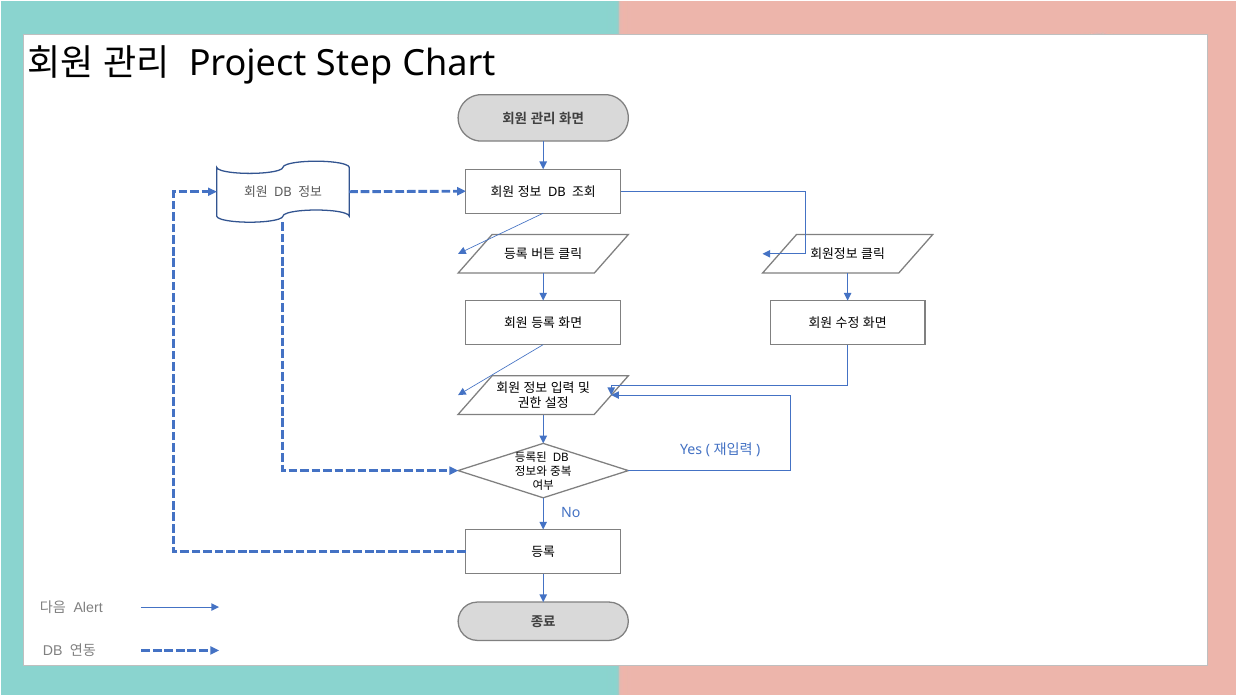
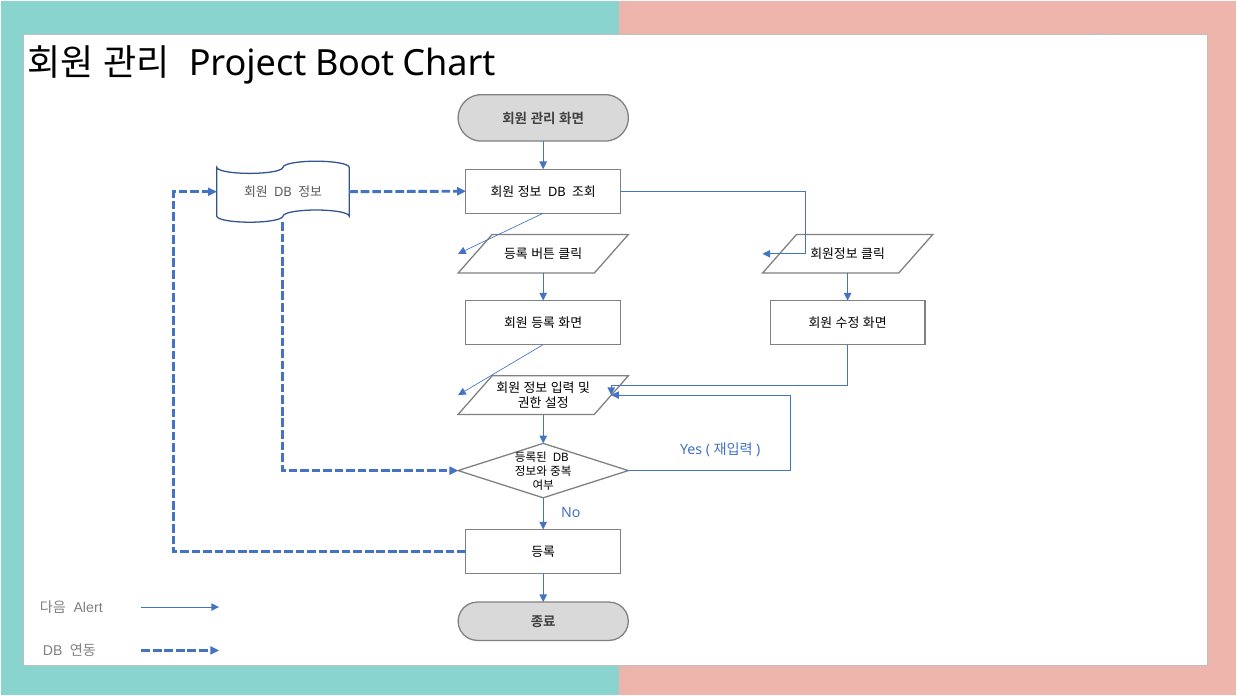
Step: Step -> Boot (355, 64)
